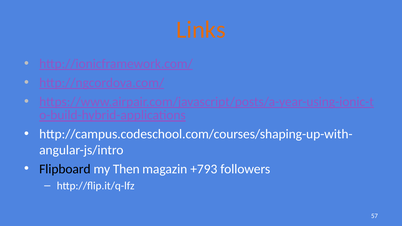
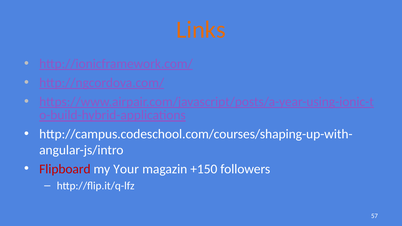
Flipboard colour: black -> red (65, 169)
Then: Then -> Your (126, 169)
+793: +793 -> +150 (204, 169)
